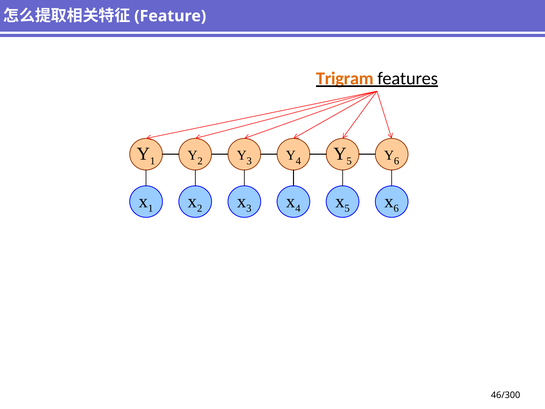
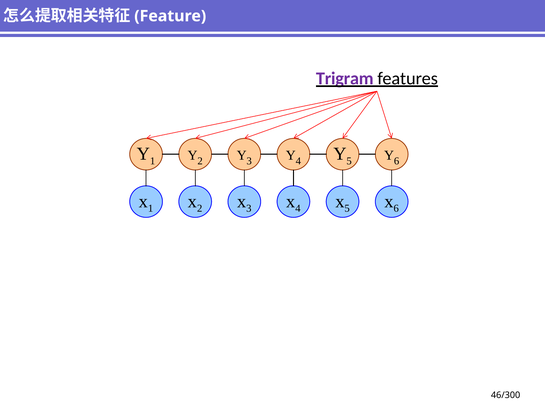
Trigram colour: orange -> purple (345, 78)
